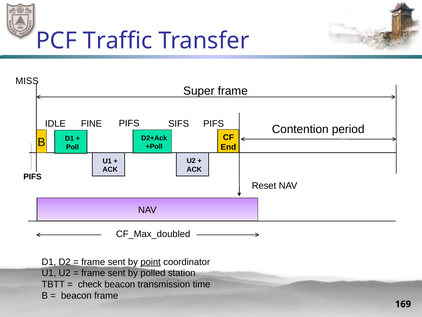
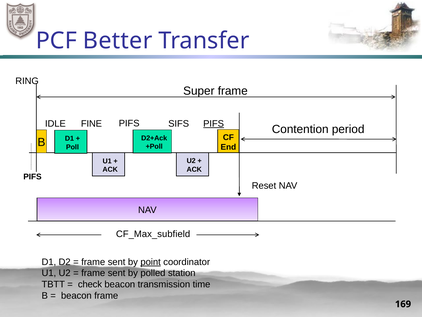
Traffic: Traffic -> Better (118, 41)
MISS: MISS -> RING (27, 81)
PIFS underline: none -> present (214, 123)
CF_Max_doubled: CF_Max_doubled -> CF_Max_subfield (153, 234)
